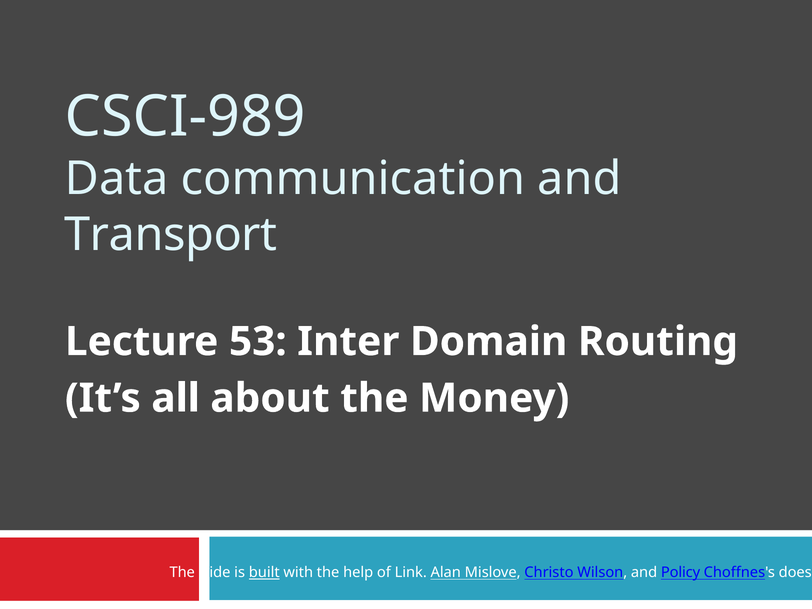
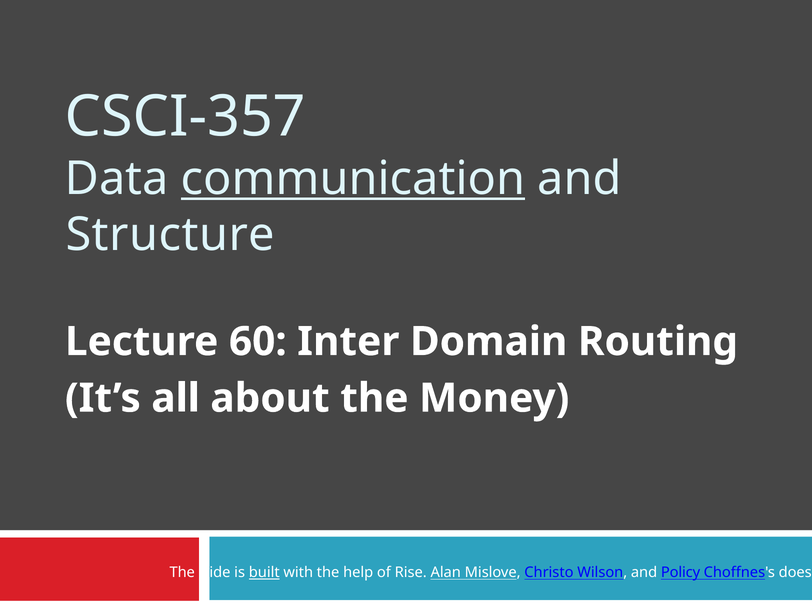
CSCI-989: CSCI-989 -> CSCI-357 (185, 117)
communication underline: none -> present (353, 179)
Transport: Transport -> Structure (170, 235)
53: 53 -> 60 (258, 342)
Link: Link -> Rise (411, 573)
